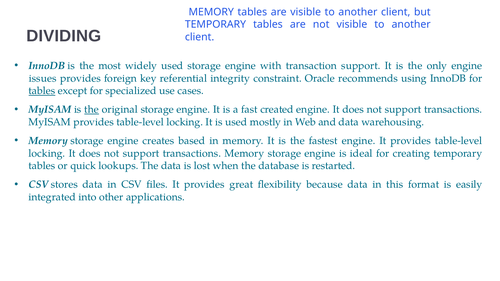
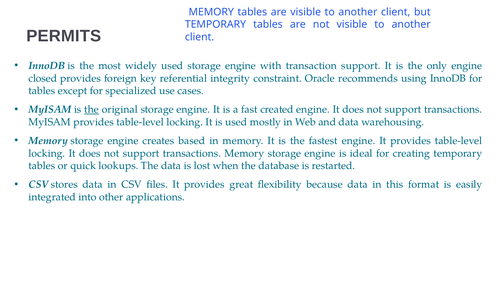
DIVIDING: DIVIDING -> PERMITS (64, 36)
issues: issues -> closed (43, 78)
tables underline: present -> none (42, 91)
